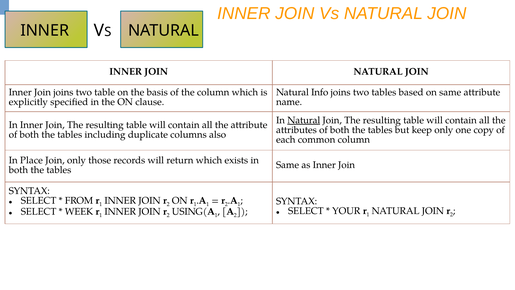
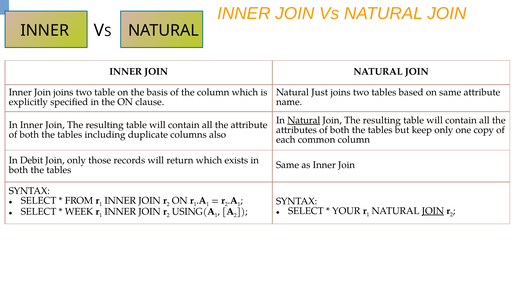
Info: Info -> Just (320, 92)
Place: Place -> Debit (32, 160)
JOIN underline: none -> present (433, 211)
